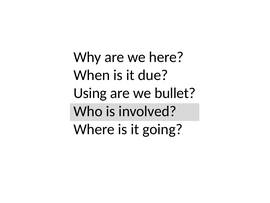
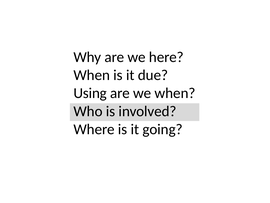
we bullet: bullet -> when (175, 93)
